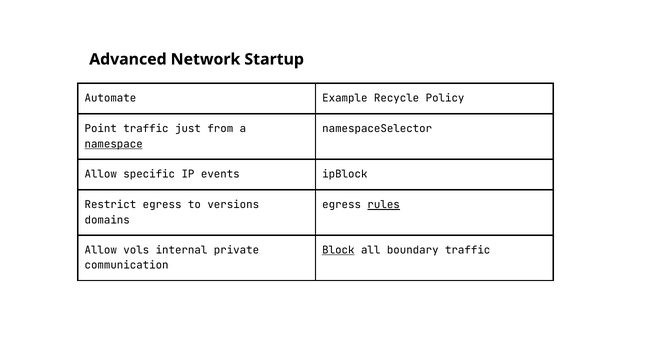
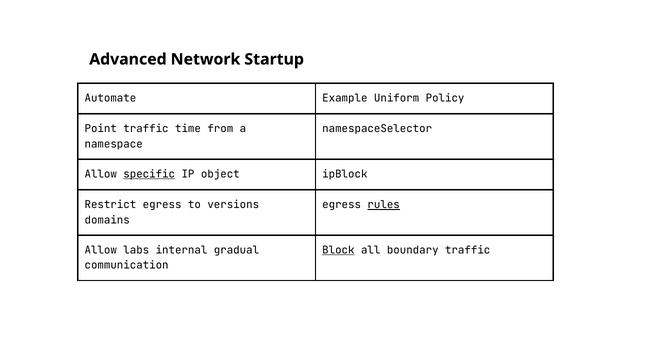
Recycle: Recycle -> Uniform (397, 98)
just: just -> time (188, 129)
namespace underline: present -> none (114, 144)
specific underline: none -> present (149, 174)
events: events -> object (220, 174)
vols: vols -> labs (136, 250)
private: private -> gradual (236, 250)
